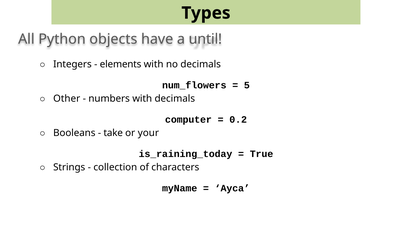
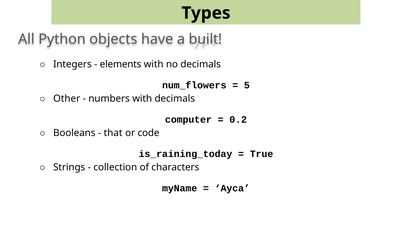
until: until -> built (205, 39)
take: take -> that (113, 133)
your: your -> code (148, 133)
